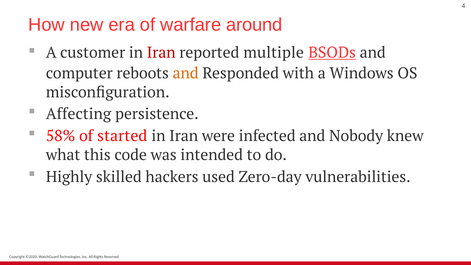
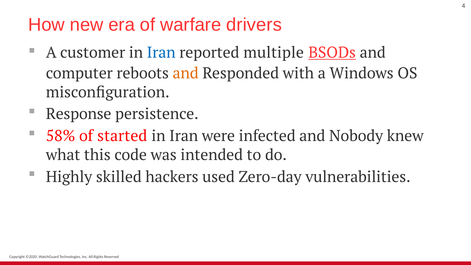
around: around -> drivers (254, 25)
Iran colour: red -> blue (161, 53)
Affecting: Affecting -> Response (79, 114)
